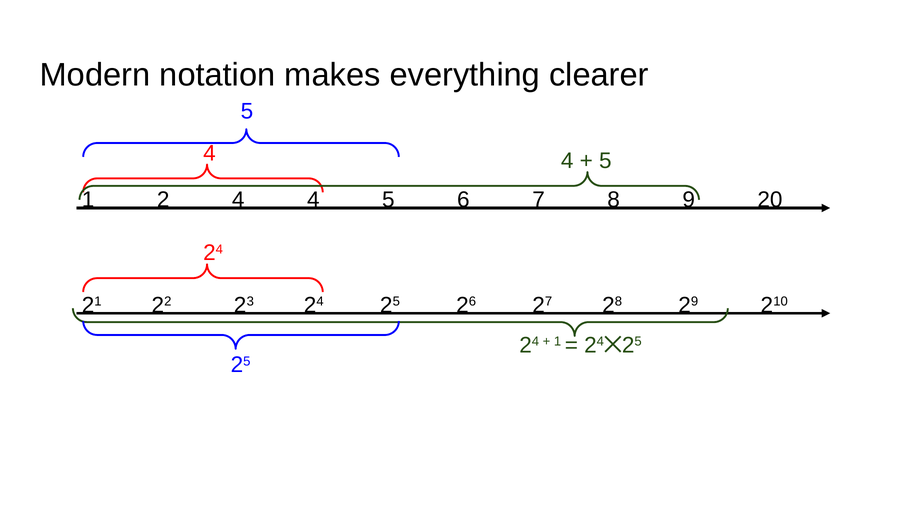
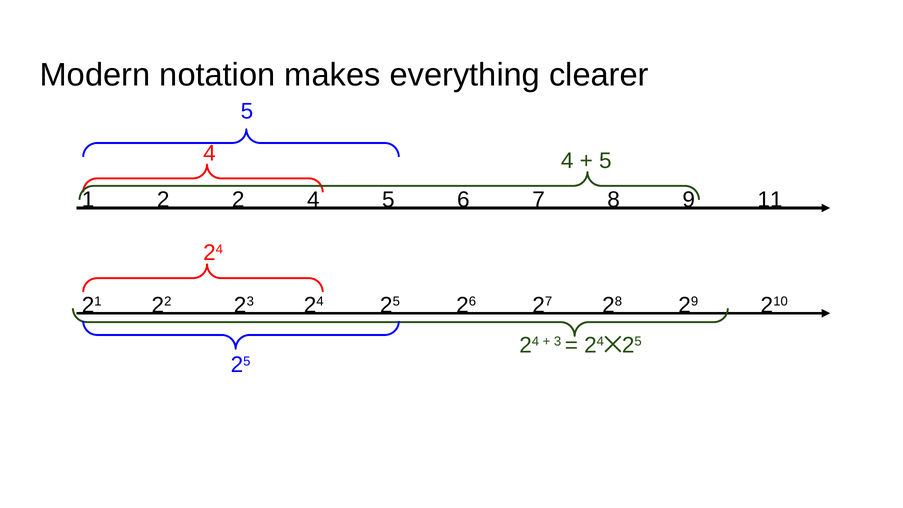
2 4: 4 -> 2 (238, 200)
20: 20 -> 11 (770, 200)
1: 1 -> 3 (558, 342)
